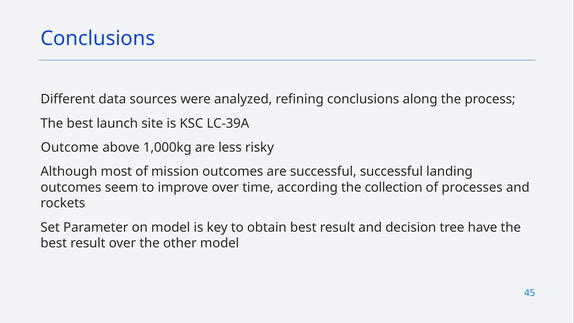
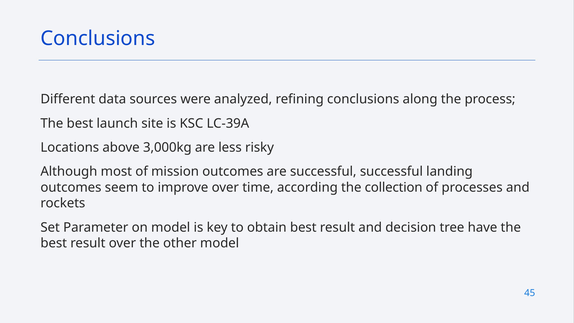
Outcome: Outcome -> Locations (70, 147)
1,000kg: 1,000kg -> 3,000kg (167, 147)
